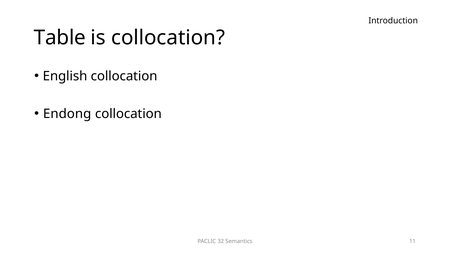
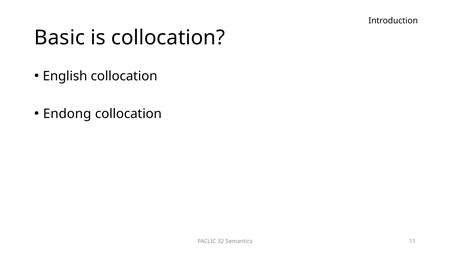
Table: Table -> Basic (60, 38)
